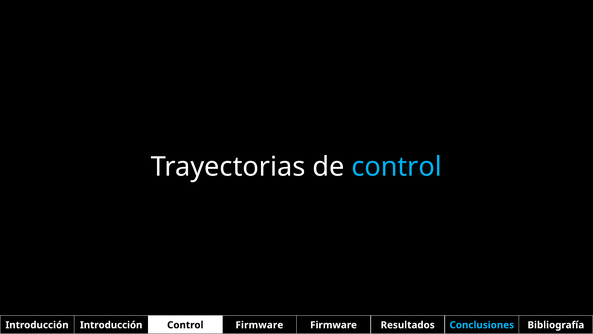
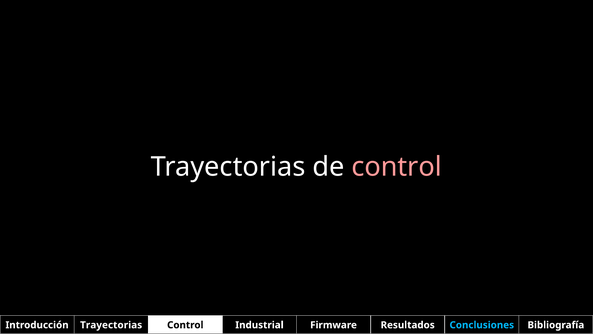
control colour: light blue -> pink (397, 167)
Introducción Introducción: Introducción -> Trayectorias (111, 325)
Control Firmware: Firmware -> Industrial (259, 325)
